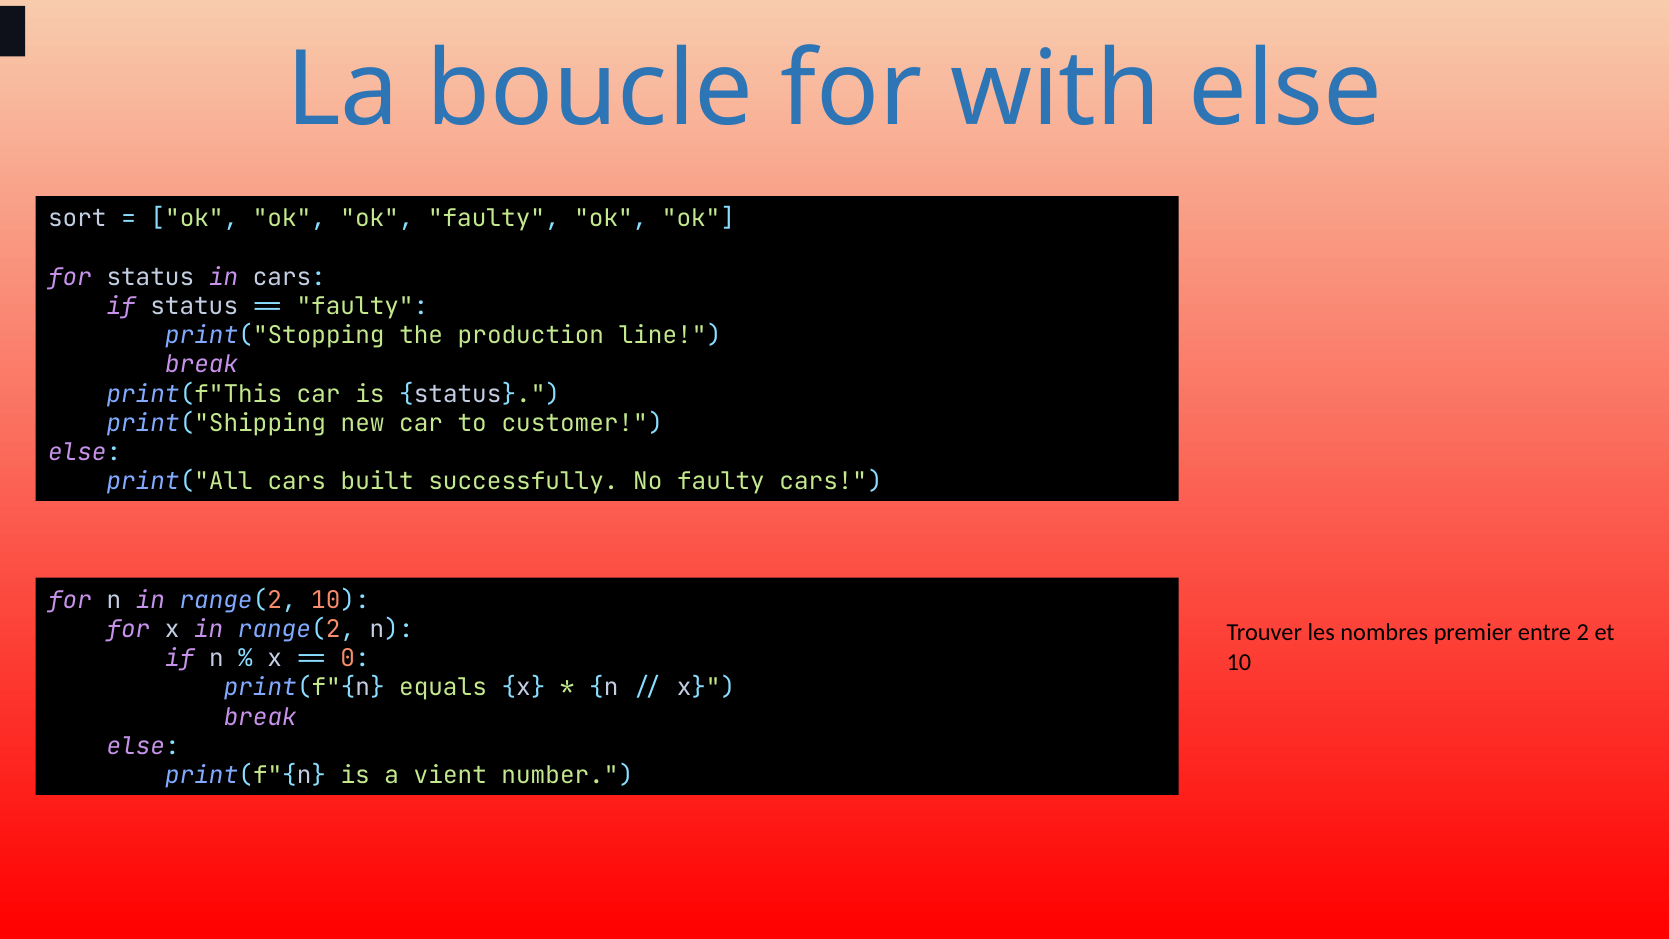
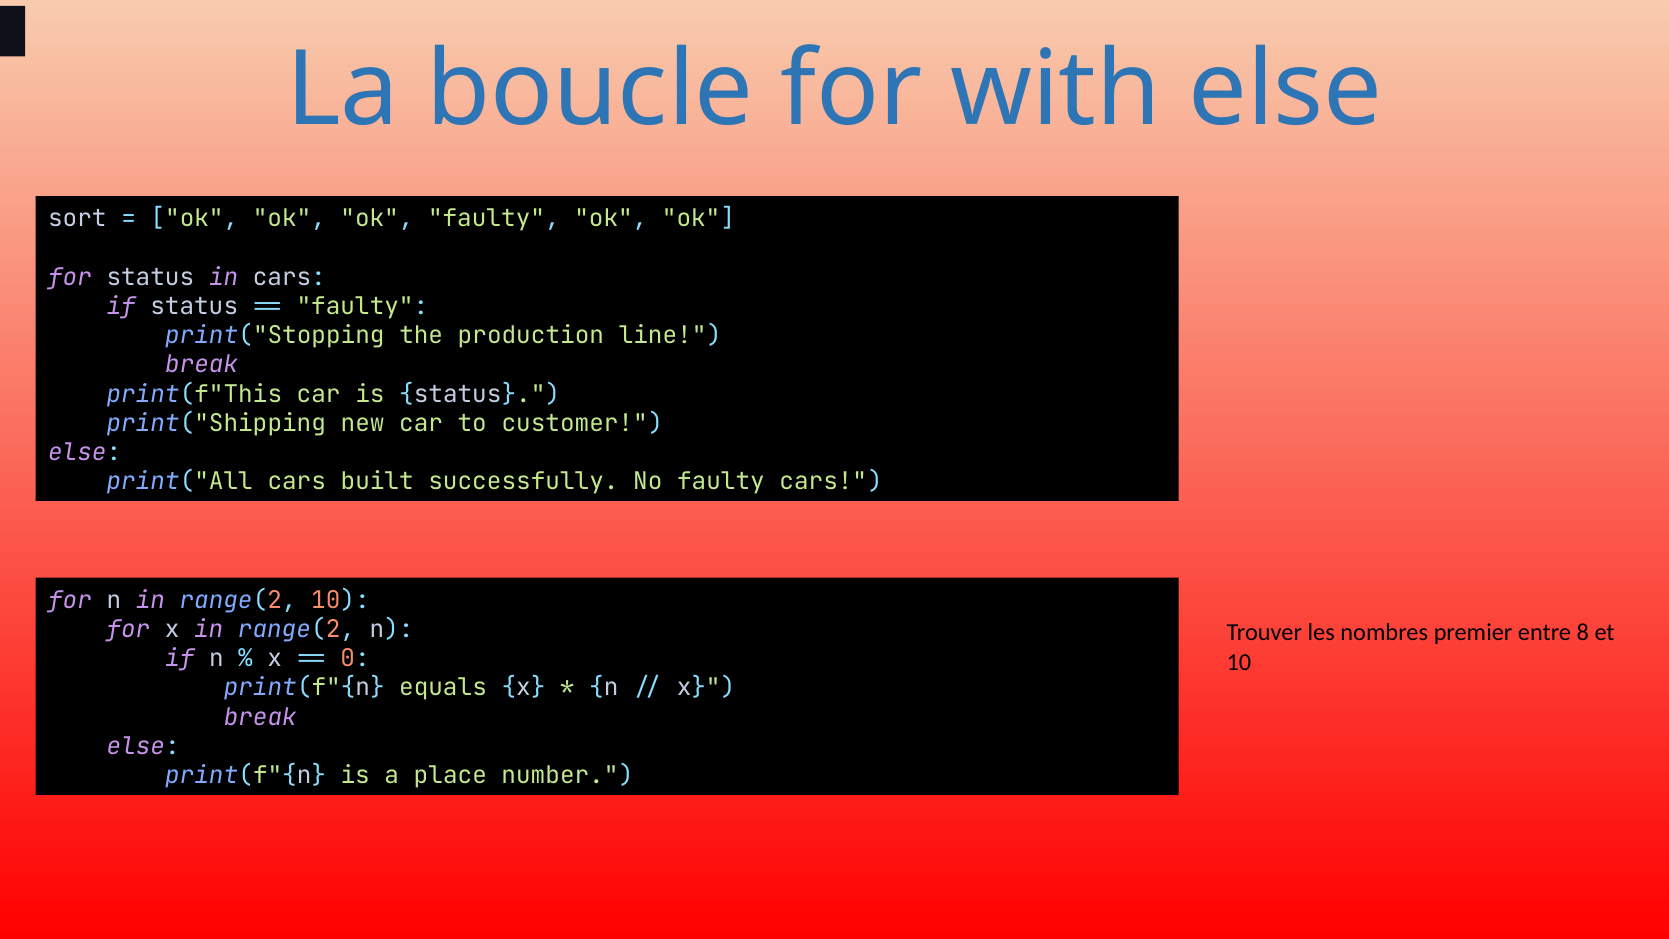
2: 2 -> 8 (1583, 633)
vient: vient -> place (450, 775)
